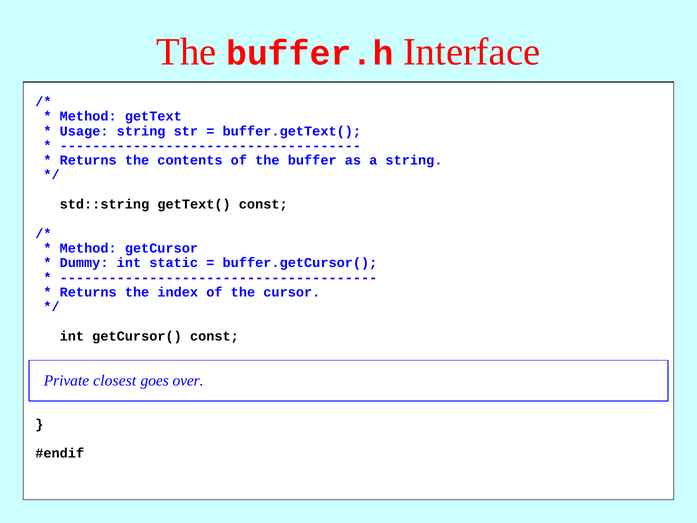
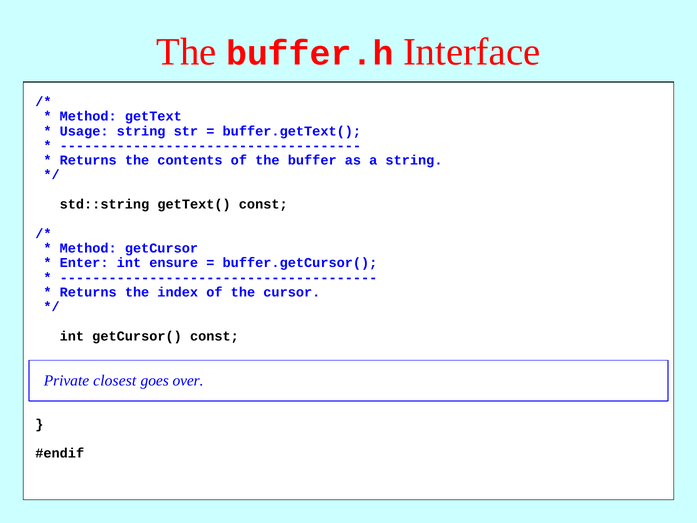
Dummy: Dummy -> Enter (84, 263)
static: static -> ensure (174, 263)
